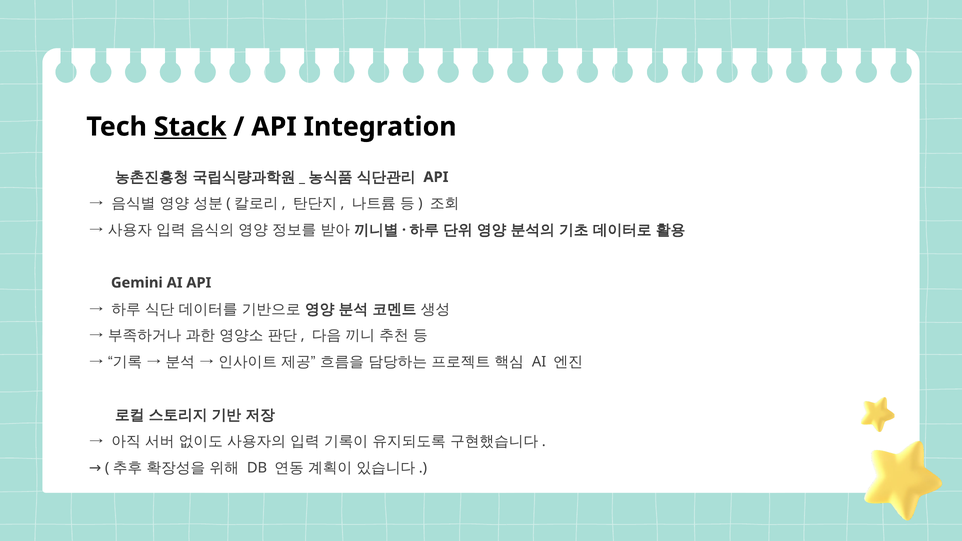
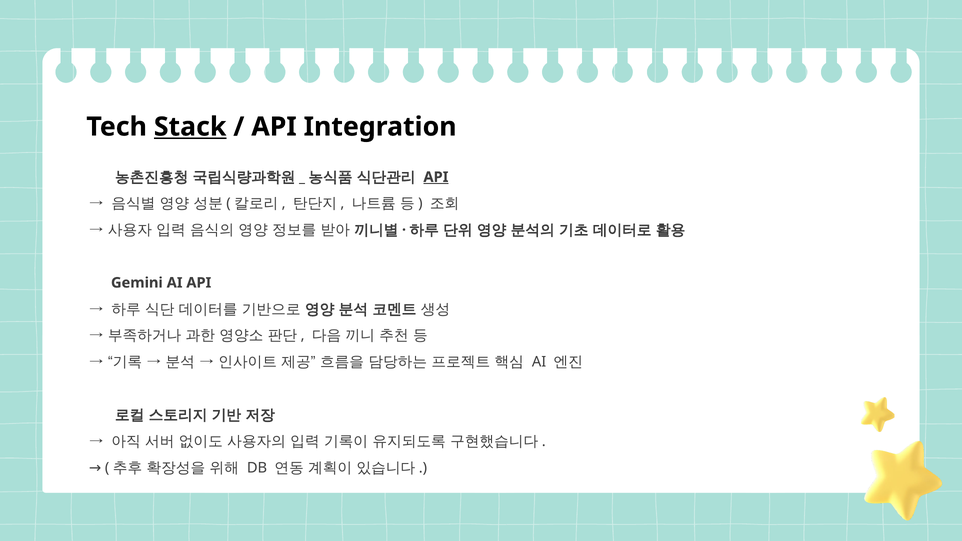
API underline: none -> present (436, 177)
